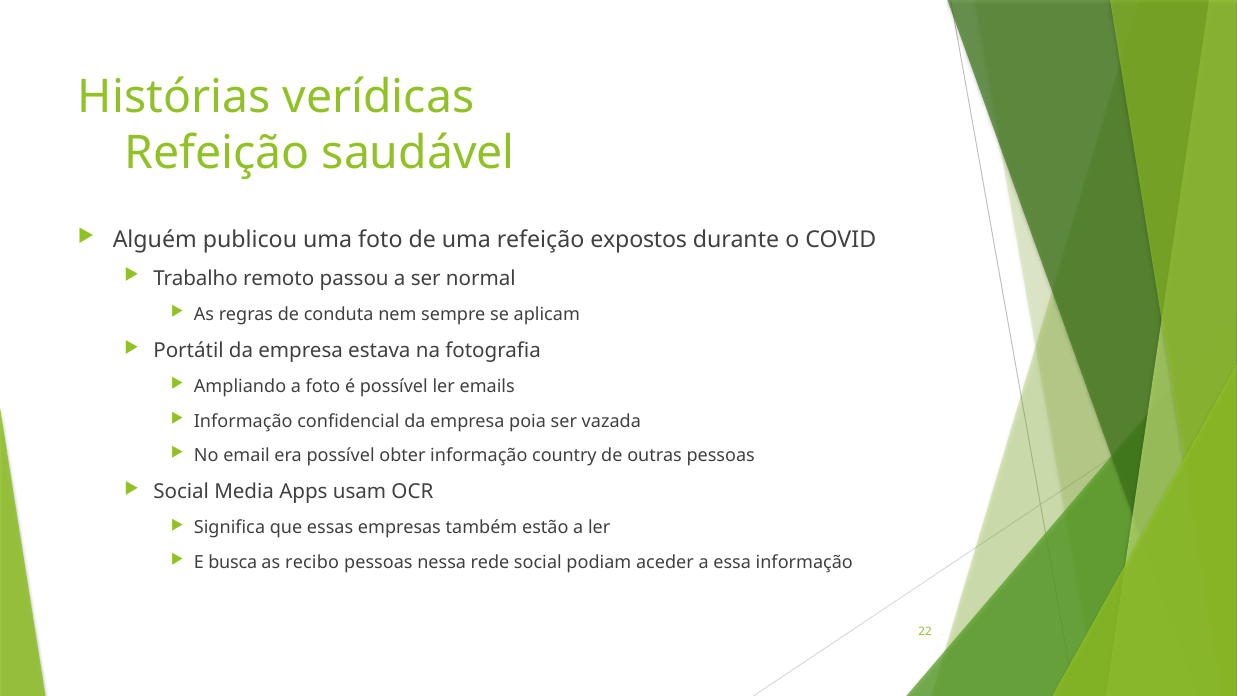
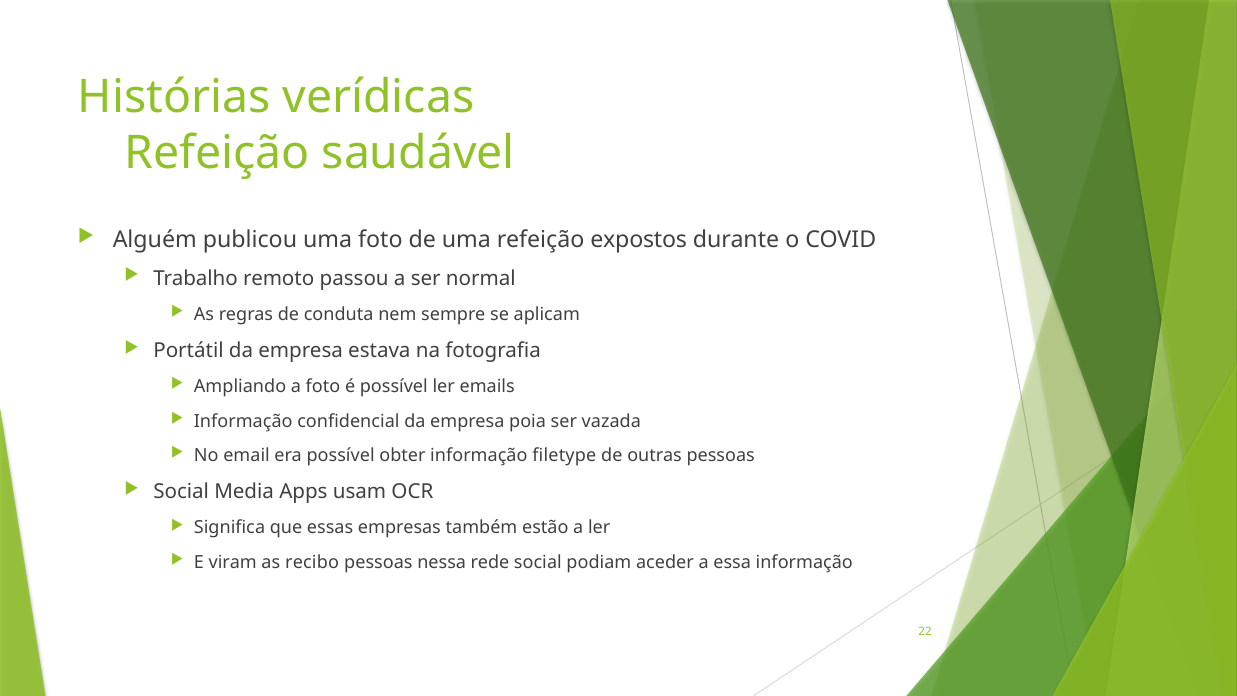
country: country -> filetype (564, 456)
busca: busca -> viram (233, 562)
